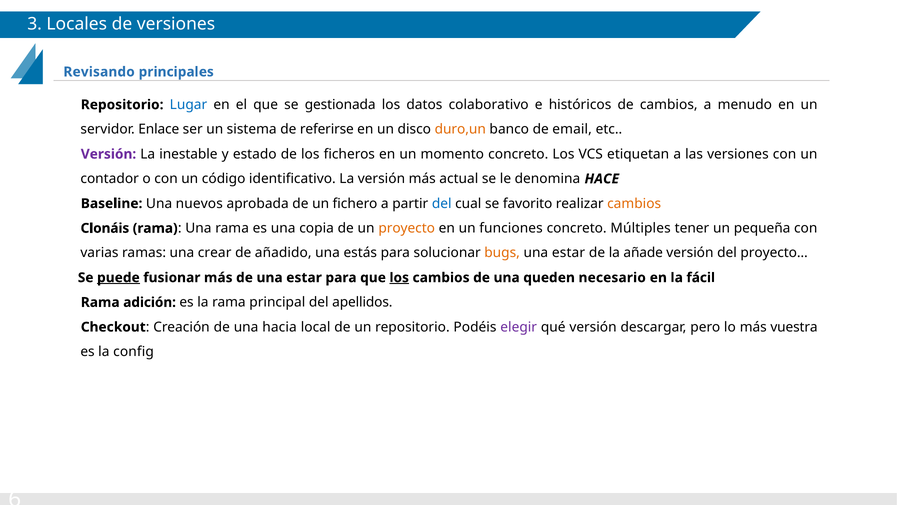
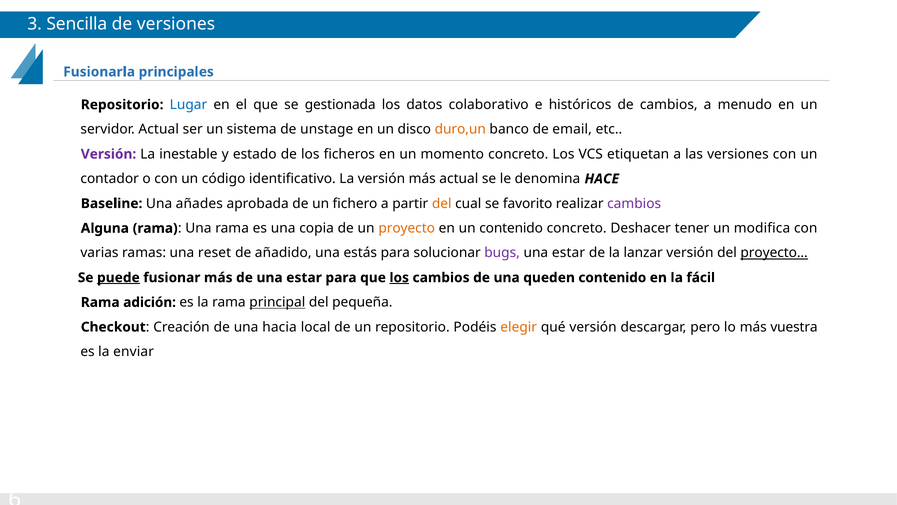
Locales: Locales -> Sencilla (77, 24)
Revisando: Revisando -> Fusionarla (99, 72)
servidor Enlace: Enlace -> Actual (159, 129)
referirse: referirse -> unstage (327, 129)
nuevos: nuevos -> añades (199, 203)
del colour: blue -> orange (442, 203)
cambios colour: orange -> purple (634, 203)
Clonáis: Clonáis -> Alguna (105, 228)
un funciones: funciones -> contenido (511, 228)
Múltiples: Múltiples -> Deshacer (641, 228)
pequeña: pequeña -> modifica (762, 228)
crear: crear -> reset (215, 253)
bugs colour: orange -> purple (502, 253)
añade: añade -> lanzar (643, 253)
proyecto… underline: none -> present (774, 253)
queden necesario: necesario -> contenido (612, 277)
principal underline: none -> present (277, 302)
apellidos: apellidos -> pequeña (362, 302)
elegir colour: purple -> orange (519, 327)
config: config -> enviar (134, 351)
